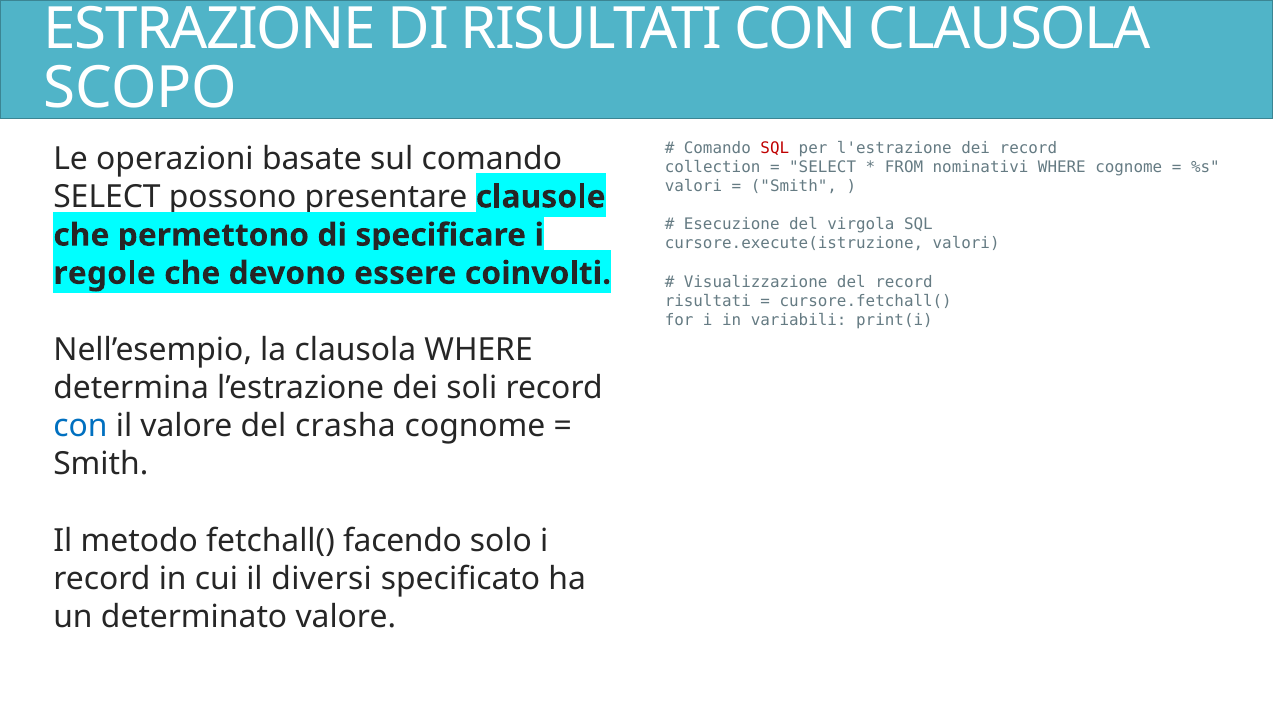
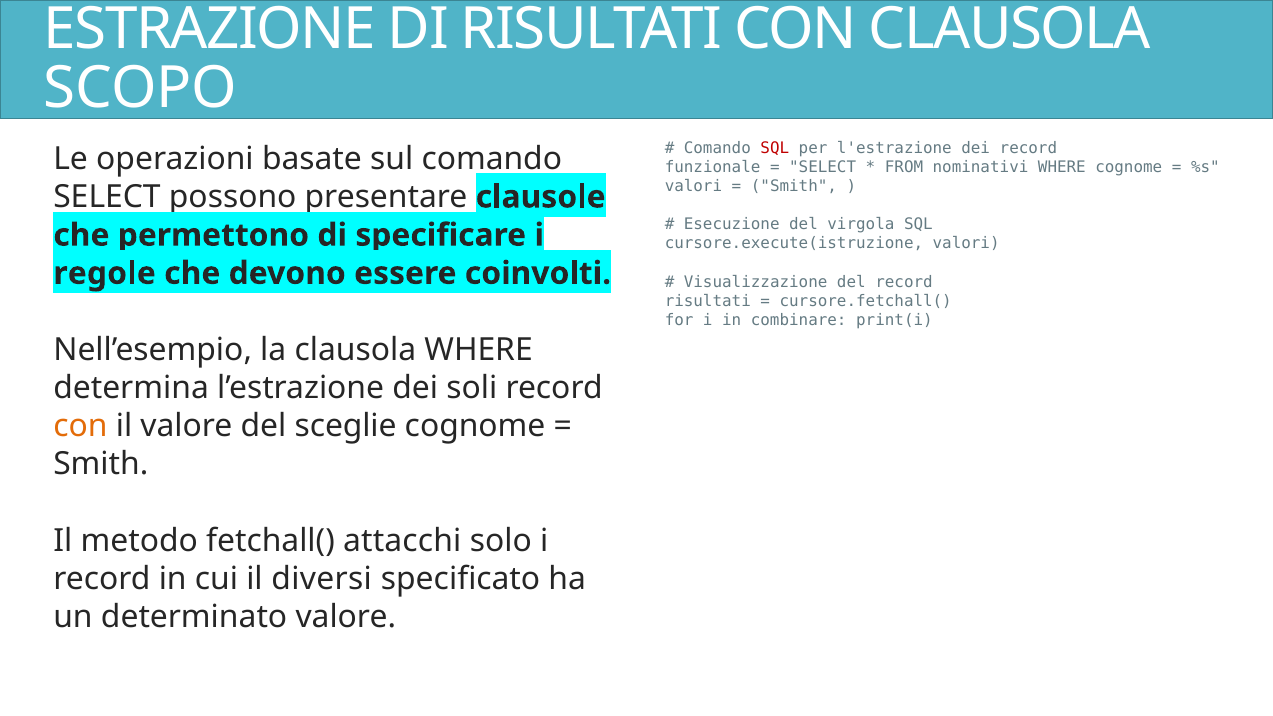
collection: collection -> funzionale (713, 167)
variabili: variabili -> combinare (799, 320)
con colour: blue -> orange (81, 426)
crasha: crasha -> sceglie (346, 426)
facendo: facendo -> attacchi (402, 541)
